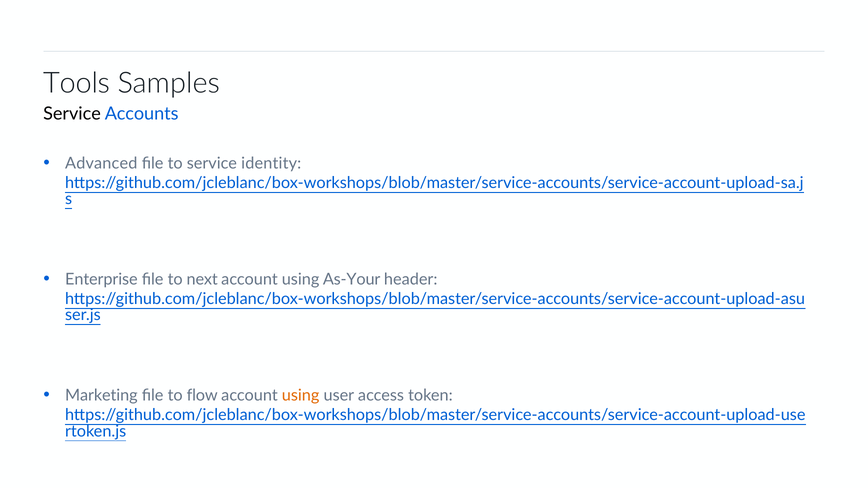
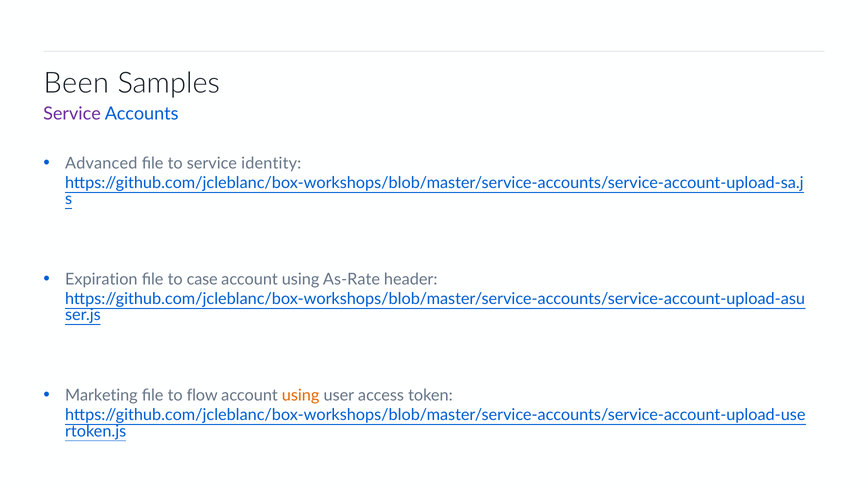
Tools: Tools -> Been (76, 83)
Service colour: black -> purple (72, 114)
Enterprise: Enterprise -> Expiration (101, 279)
next: next -> case (202, 279)
As-Your: As-Your -> As-Rate (352, 279)
